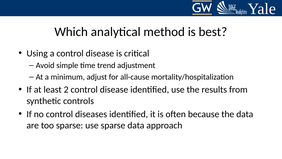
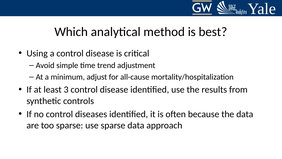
2: 2 -> 3 (66, 89)
